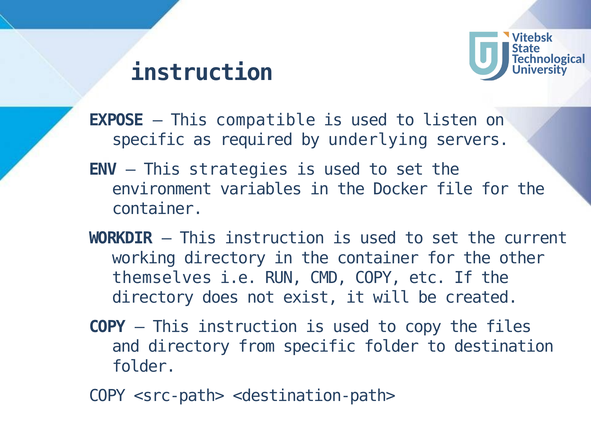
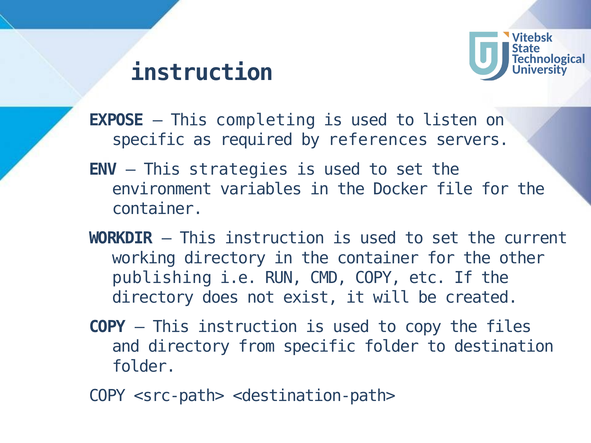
compatible: compatible -> completing (266, 120)
underlying: underlying -> references (378, 140)
themselves: themselves -> publishing (162, 278)
